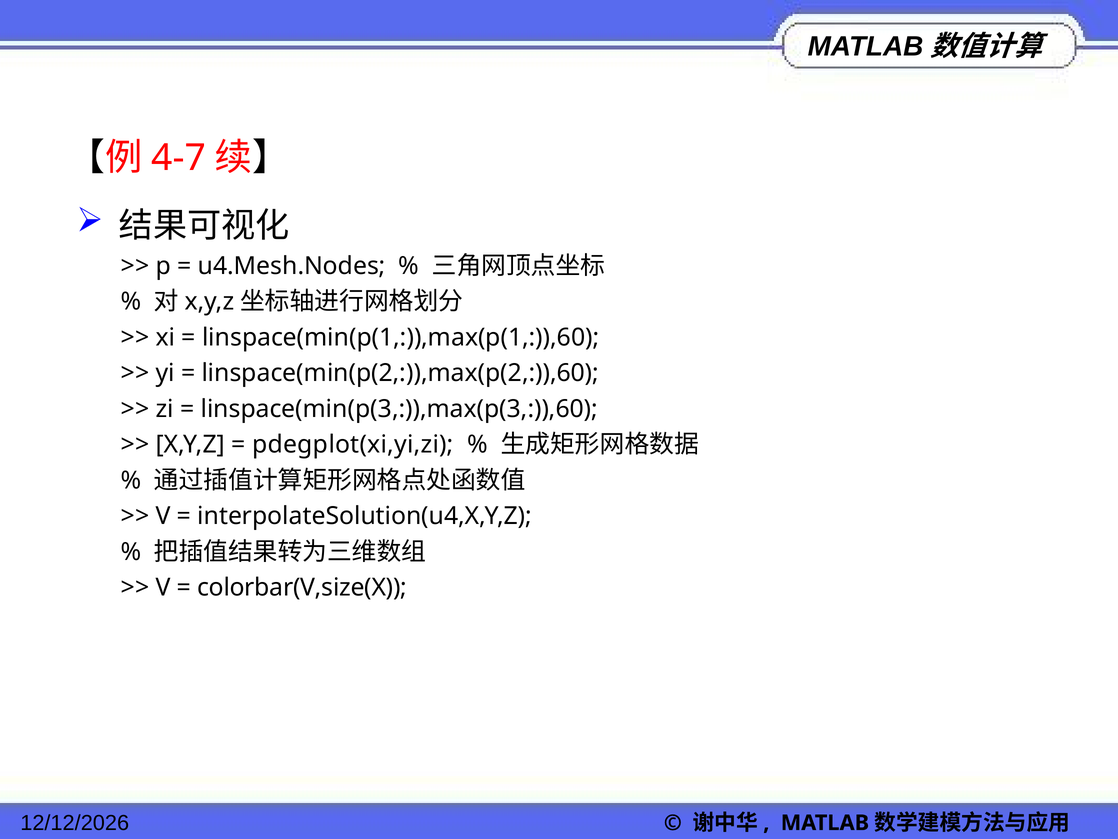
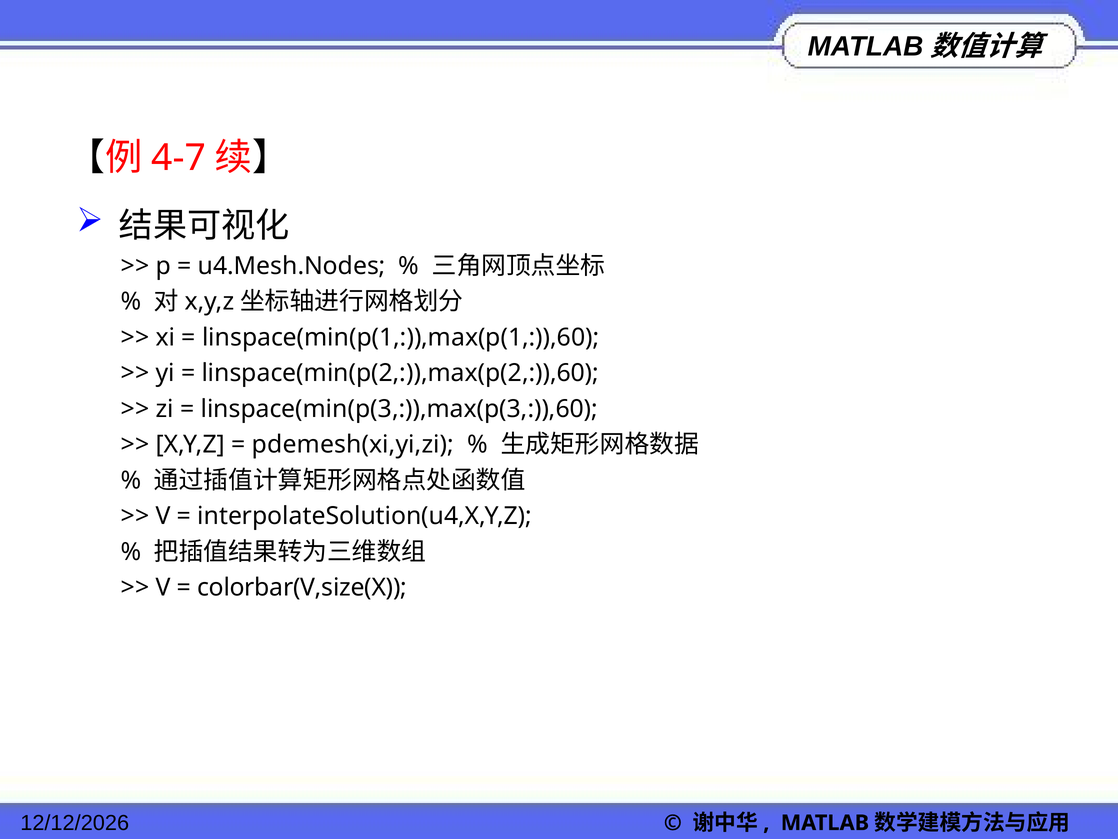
pdegplot(xi,yi,zi: pdegplot(xi,yi,zi -> pdemesh(xi,yi,zi (353, 444)
